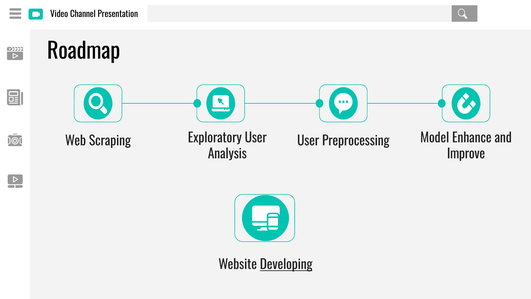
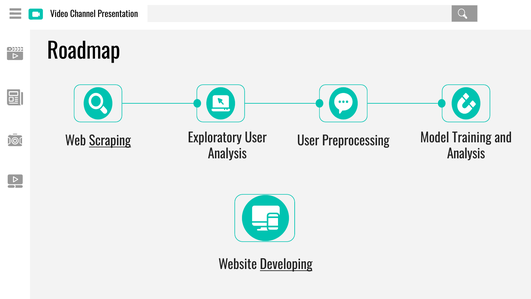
Scraping underline: none -> present (110, 141)
Enhance: Enhance -> Training (472, 138)
Improve: Improve -> Analysis (466, 154)
